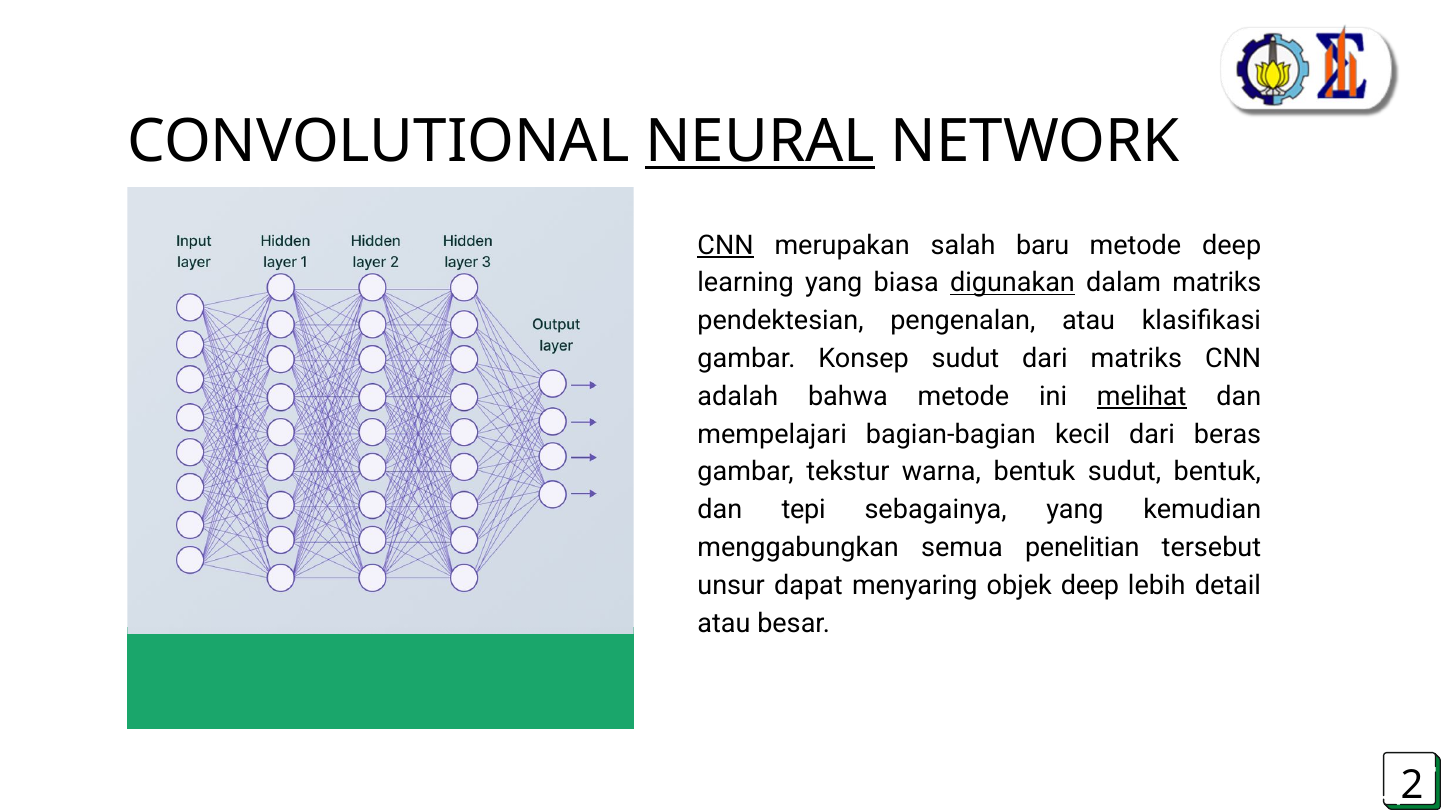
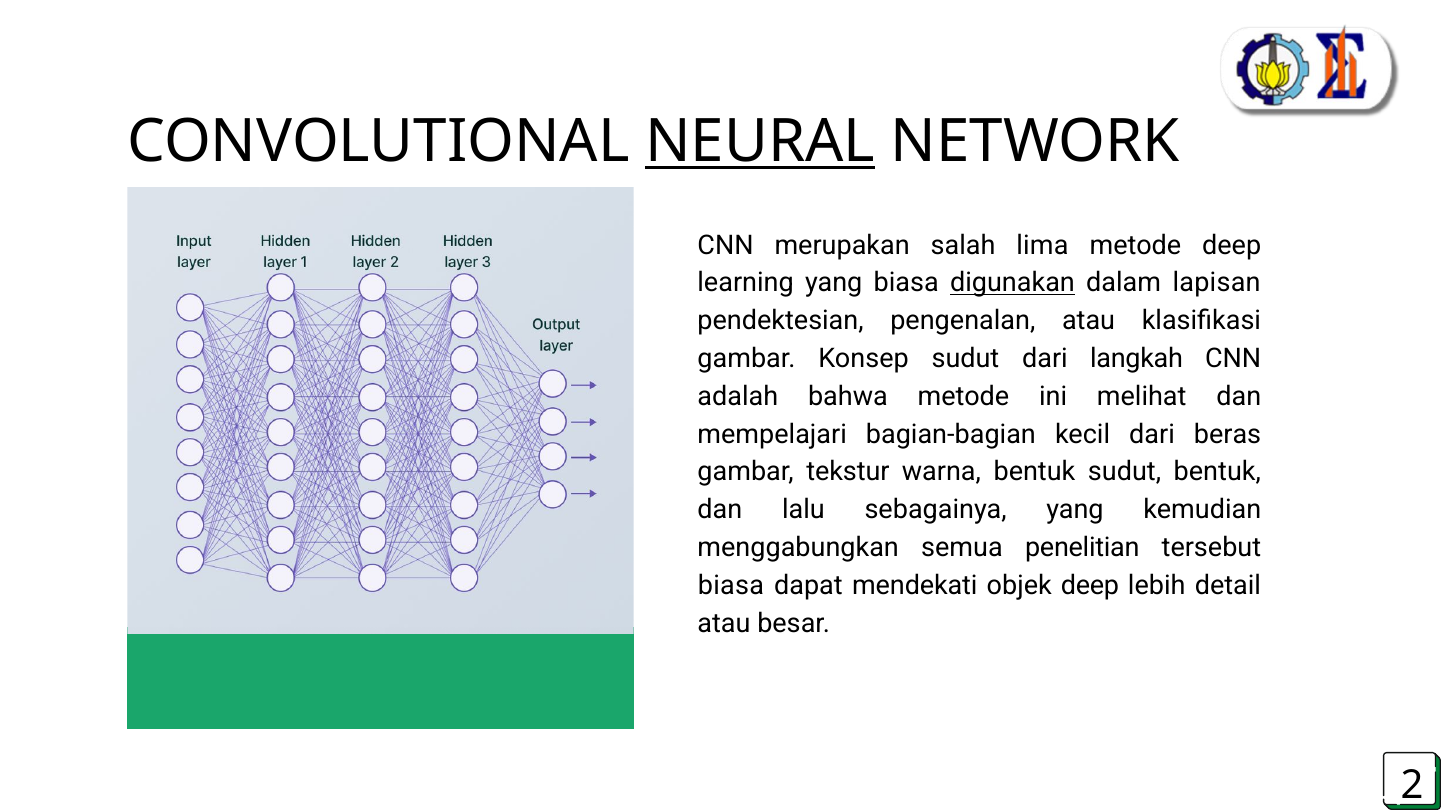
CNN underline: present -> none (726, 245)
baru: baru -> lima (1042, 245)
dalam matriks: matriks -> lapisan (1217, 283)
dari matriks: matriks -> langkah (1137, 359)
melihat underline: present -> none (1142, 397)
tepi: tepi -> lalu (803, 510)
unsur: unsur -> biasa (731, 586)
menyaring: menyaring -> mendekati (915, 586)
